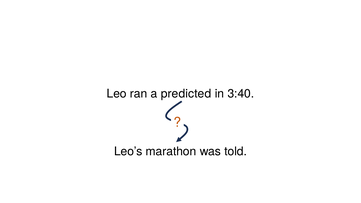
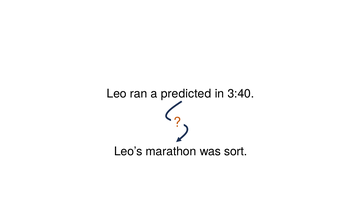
told: told -> sort (236, 152)
